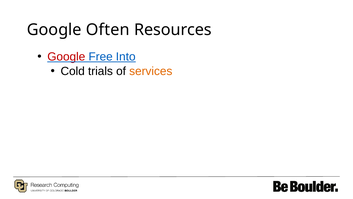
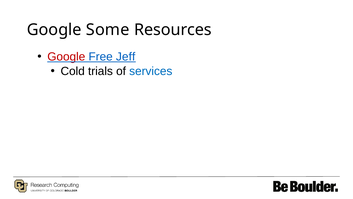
Often: Often -> Some (108, 30)
Into: Into -> Jeff (126, 57)
services colour: orange -> blue (151, 71)
